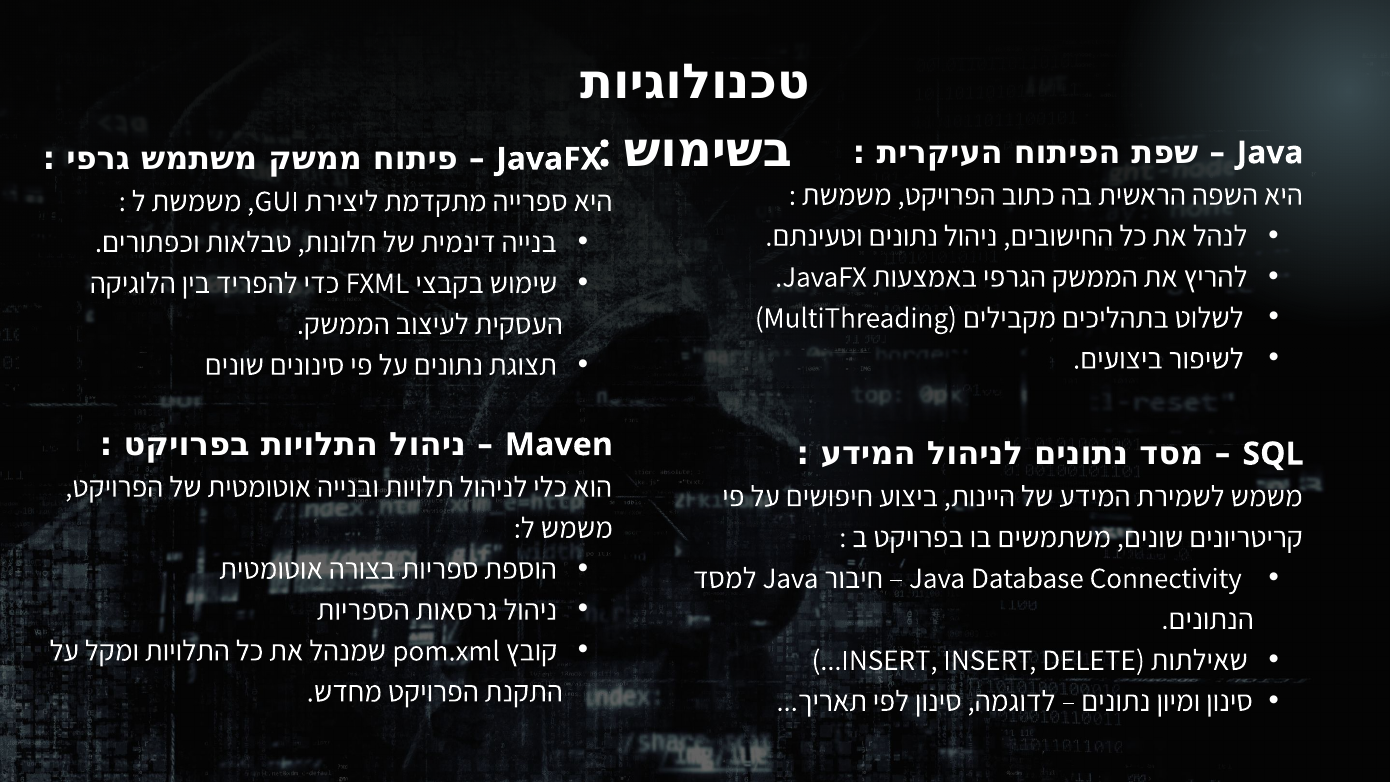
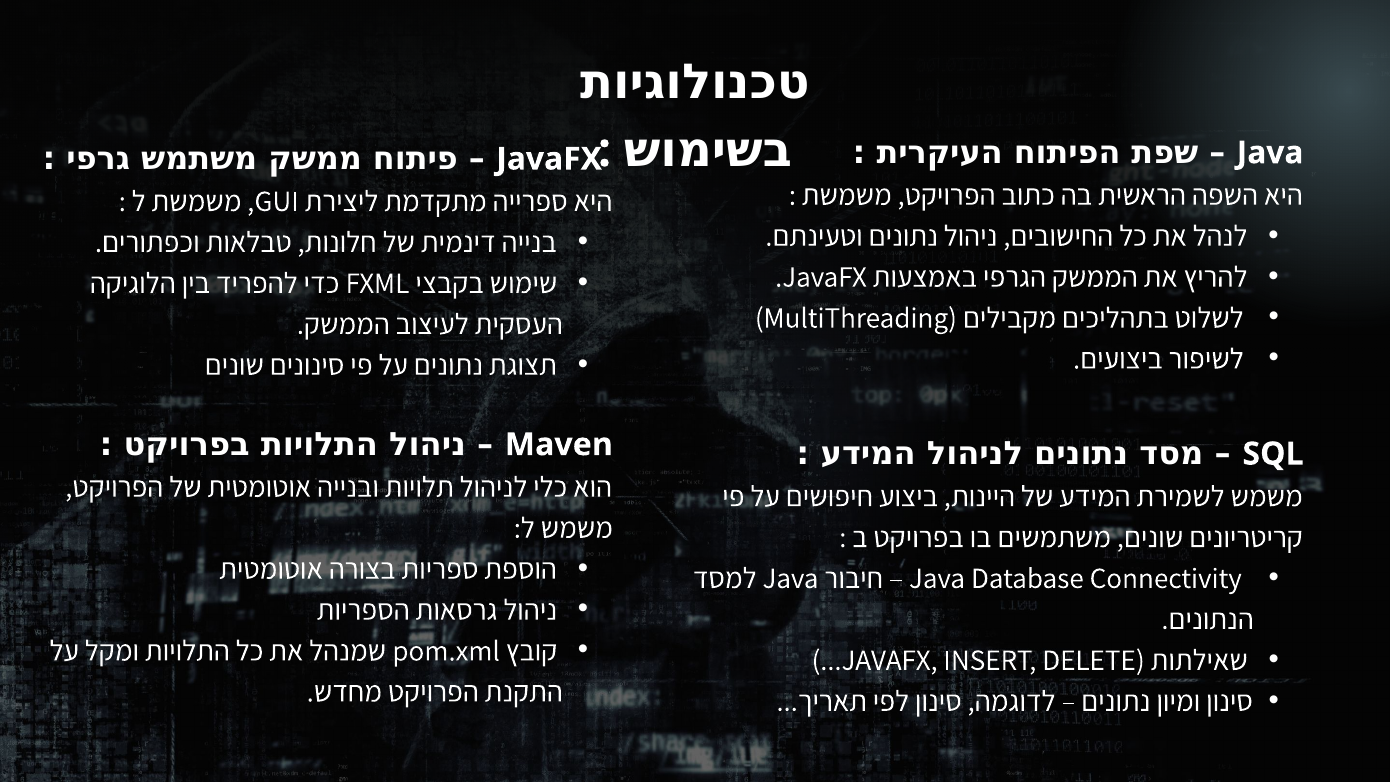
INSERT: INSERT -> JAVAFX (890, 660)
